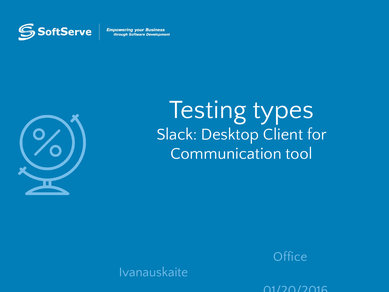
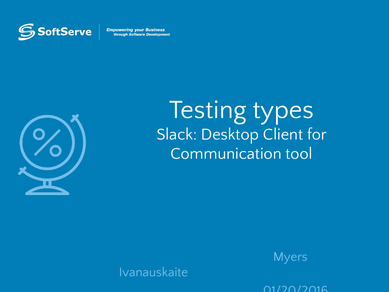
Office: Office -> Myers (290, 256)
